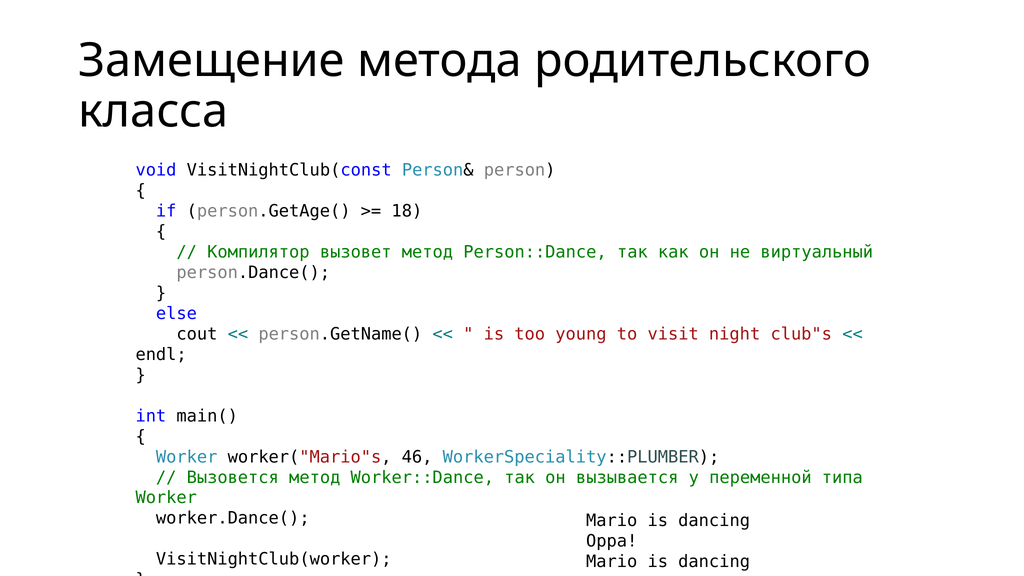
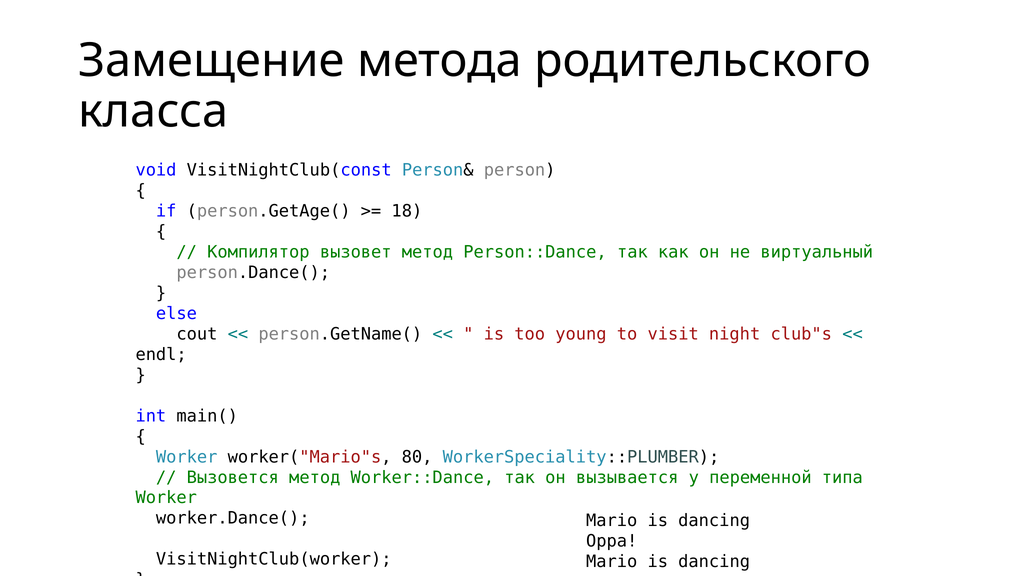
46: 46 -> 80 (417, 457)
